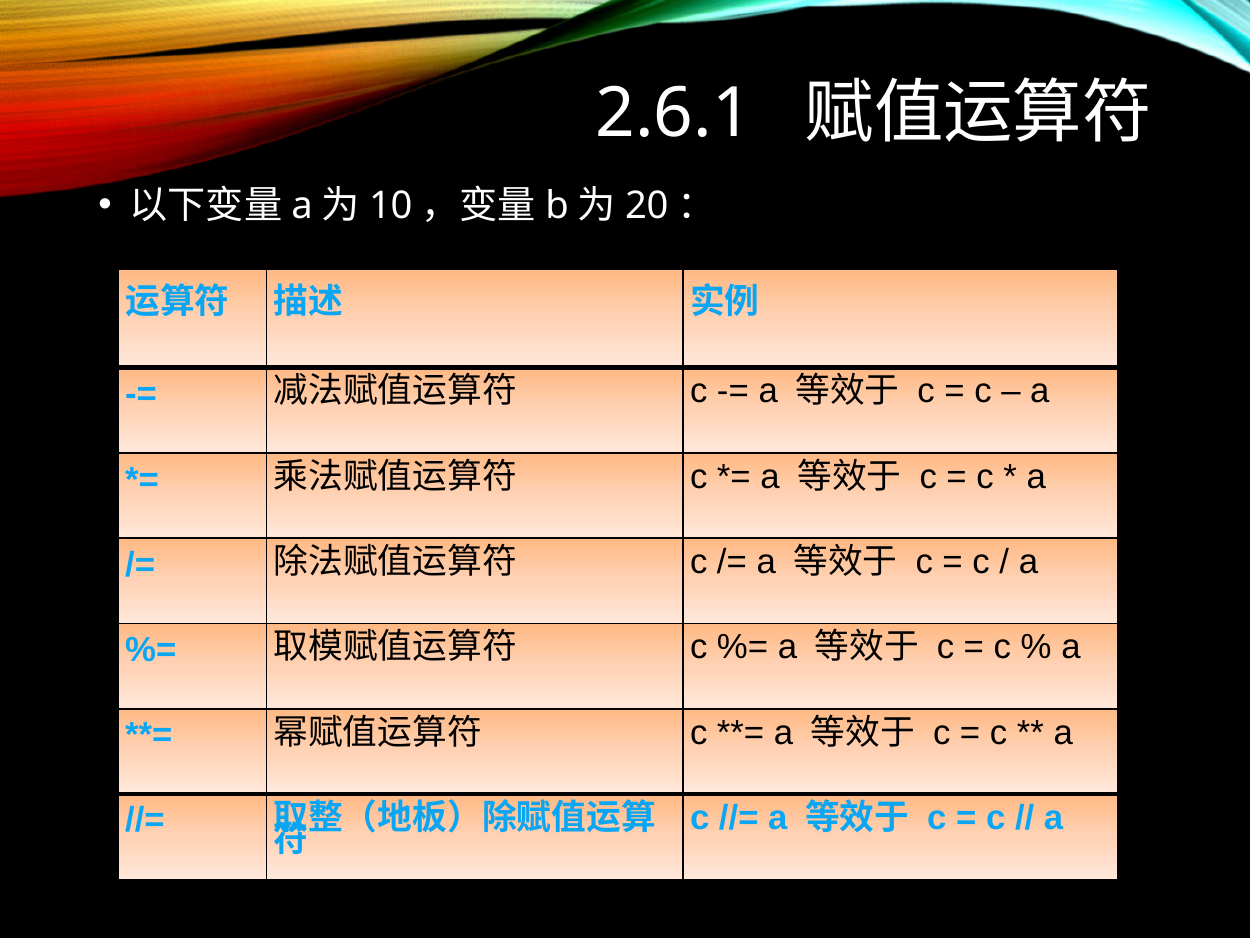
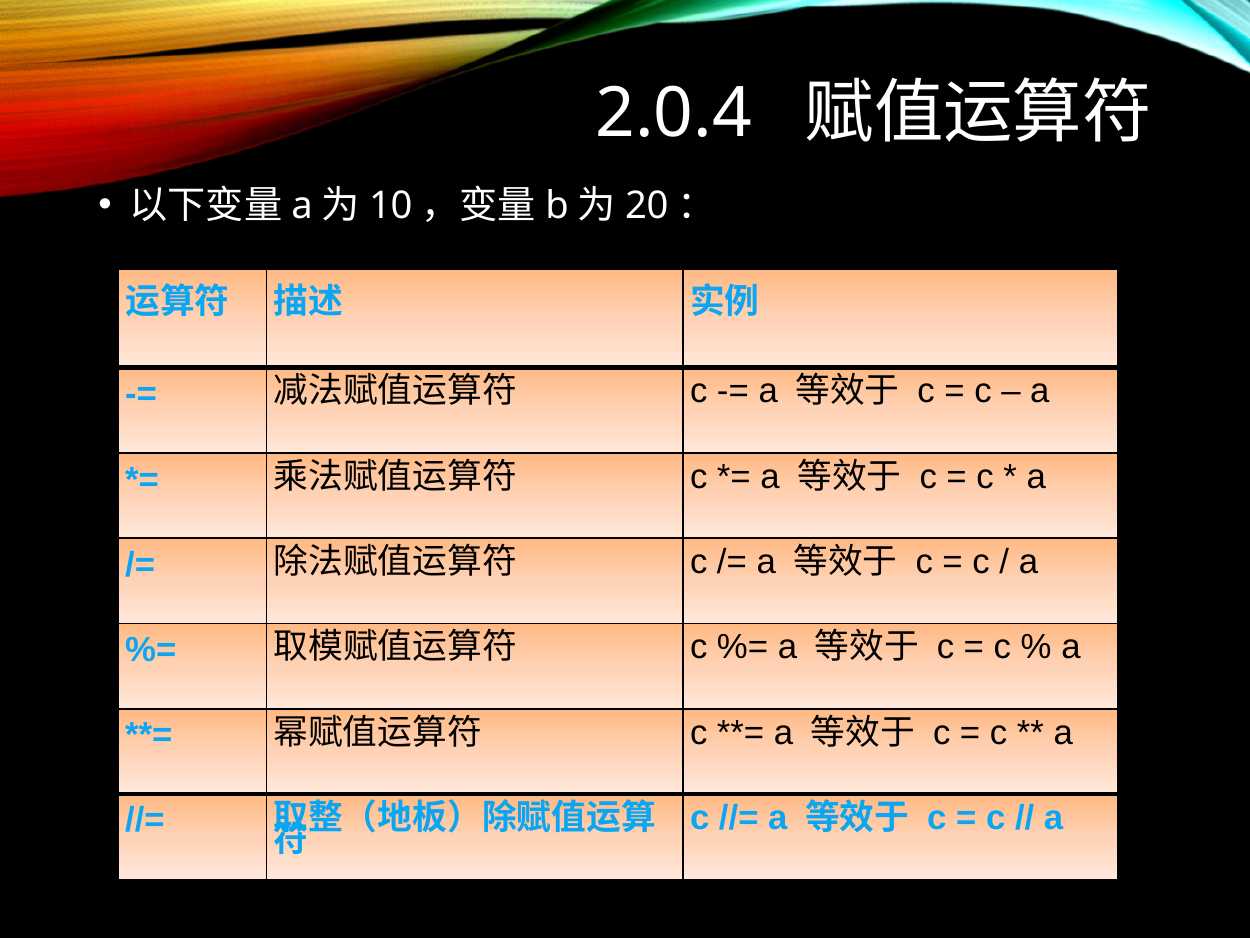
2.6.1: 2.6.1 -> 2.0.4 (674, 114)
